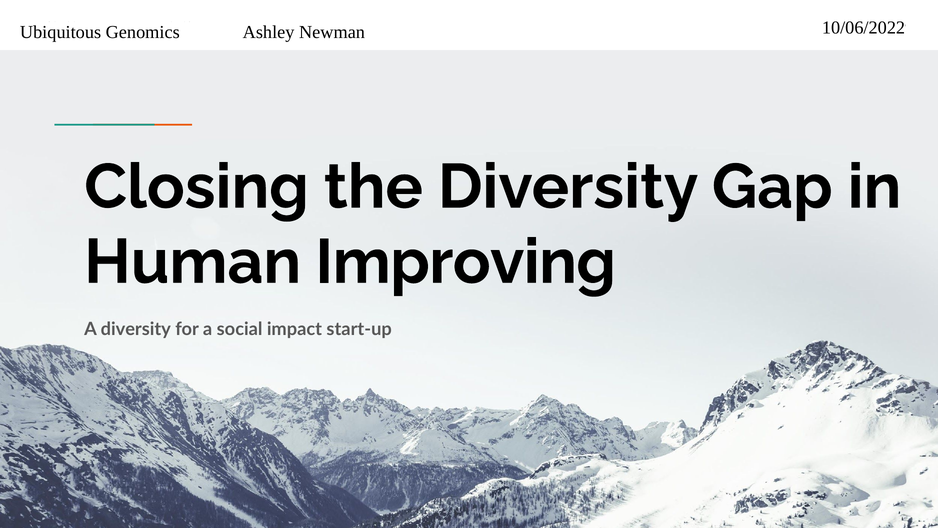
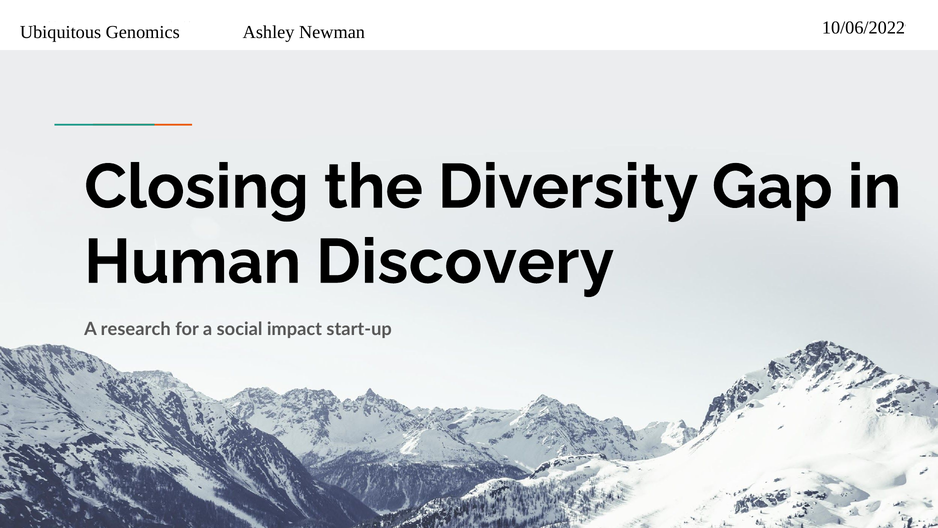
Improving: Improving -> Discovery (465, 262)
A diversity: diversity -> research (136, 329)
